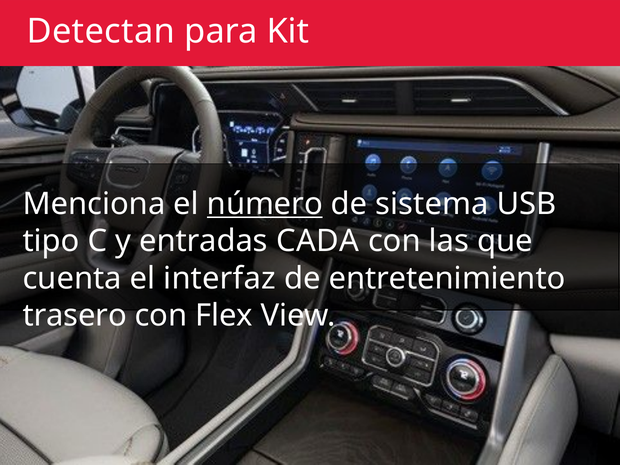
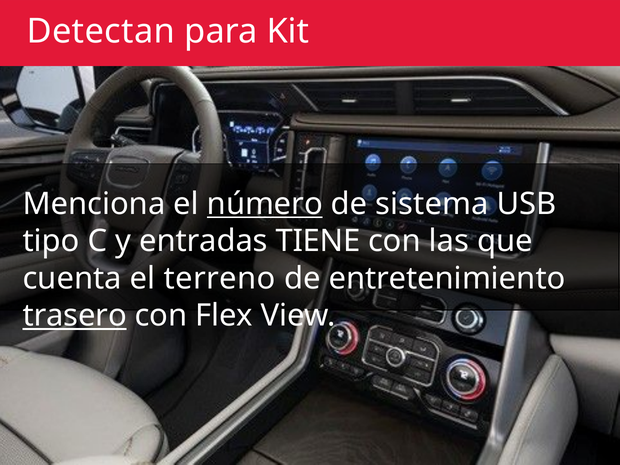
CADA: CADA -> TIENE (318, 241)
interfaz: interfaz -> terreno (220, 278)
trasero underline: none -> present (75, 316)
